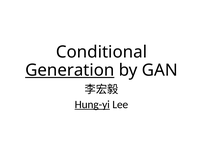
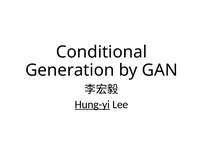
Generation underline: present -> none (70, 70)
